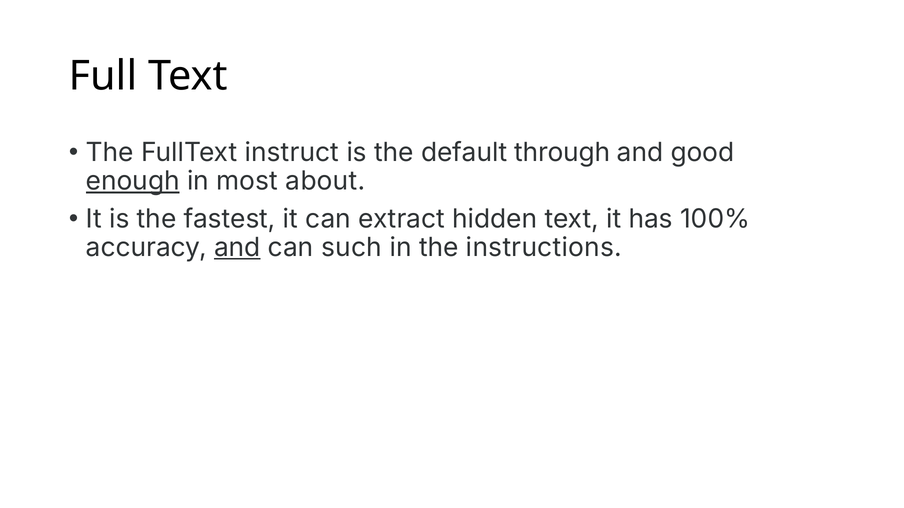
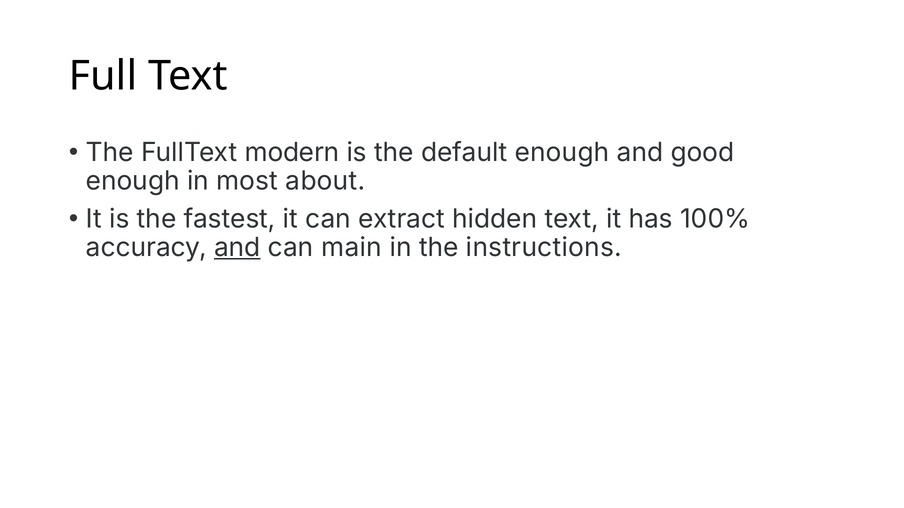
instruct: instruct -> modern (292, 153)
default through: through -> enough (562, 153)
enough underline: present -> none (133, 181)
such: such -> main (351, 248)
